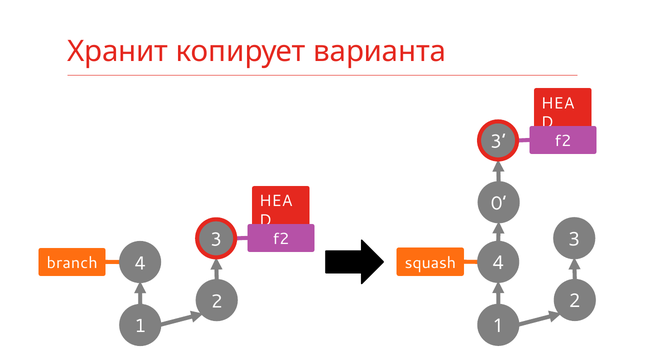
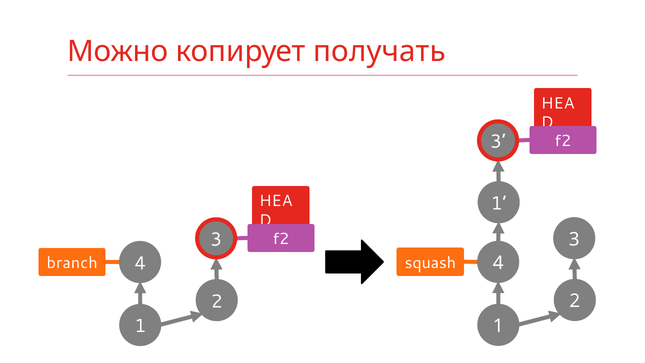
Хранит: Хранит -> Можно (118, 51)
варианта: варианта -> получать (380, 51)
0: 0 -> 1 (499, 203)
